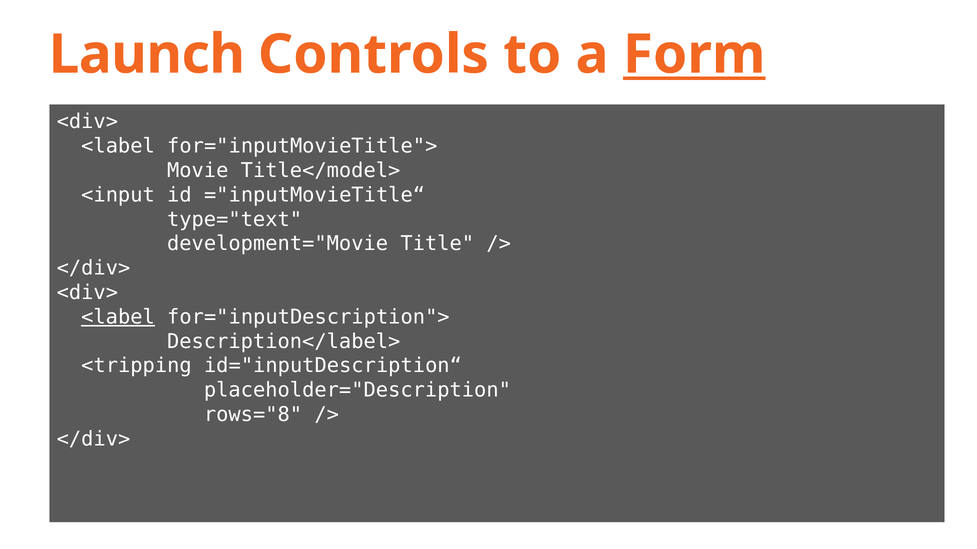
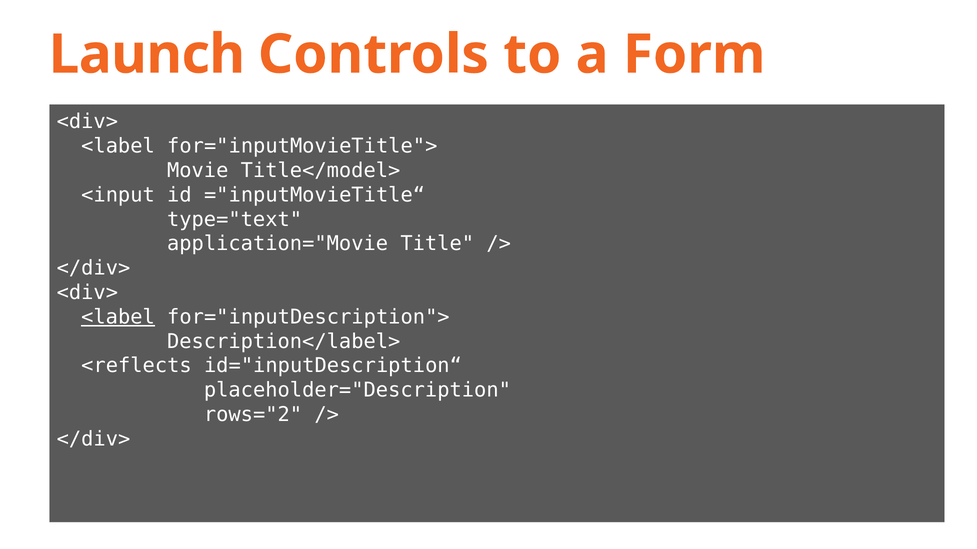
Form underline: present -> none (694, 55)
development="Movie: development="Movie -> application="Movie (278, 244)
<tripping: <tripping -> <reflects (136, 366)
rows="8: rows="8 -> rows="2 (253, 415)
